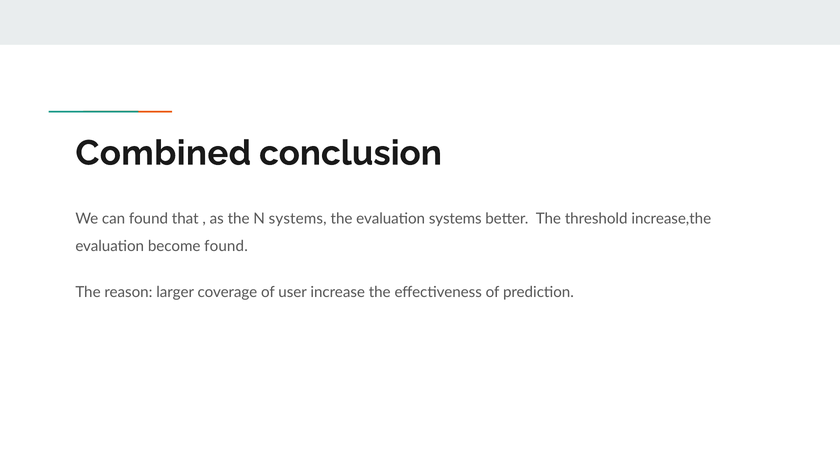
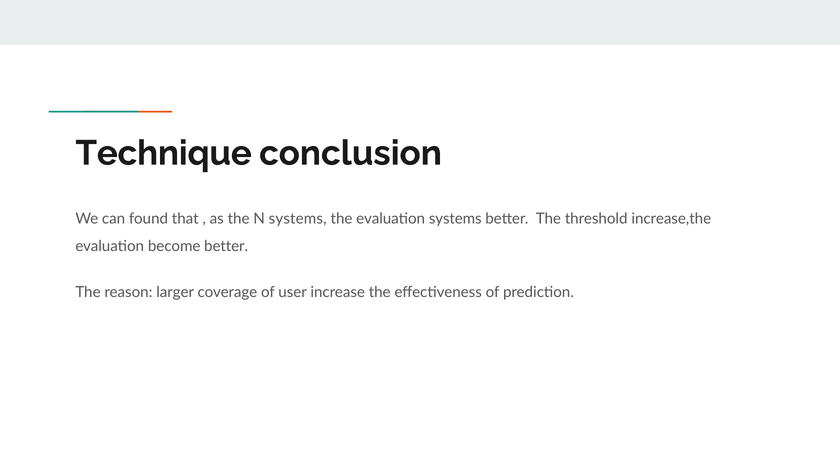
Combined: Combined -> Technique (164, 153)
become found: found -> better (226, 246)
